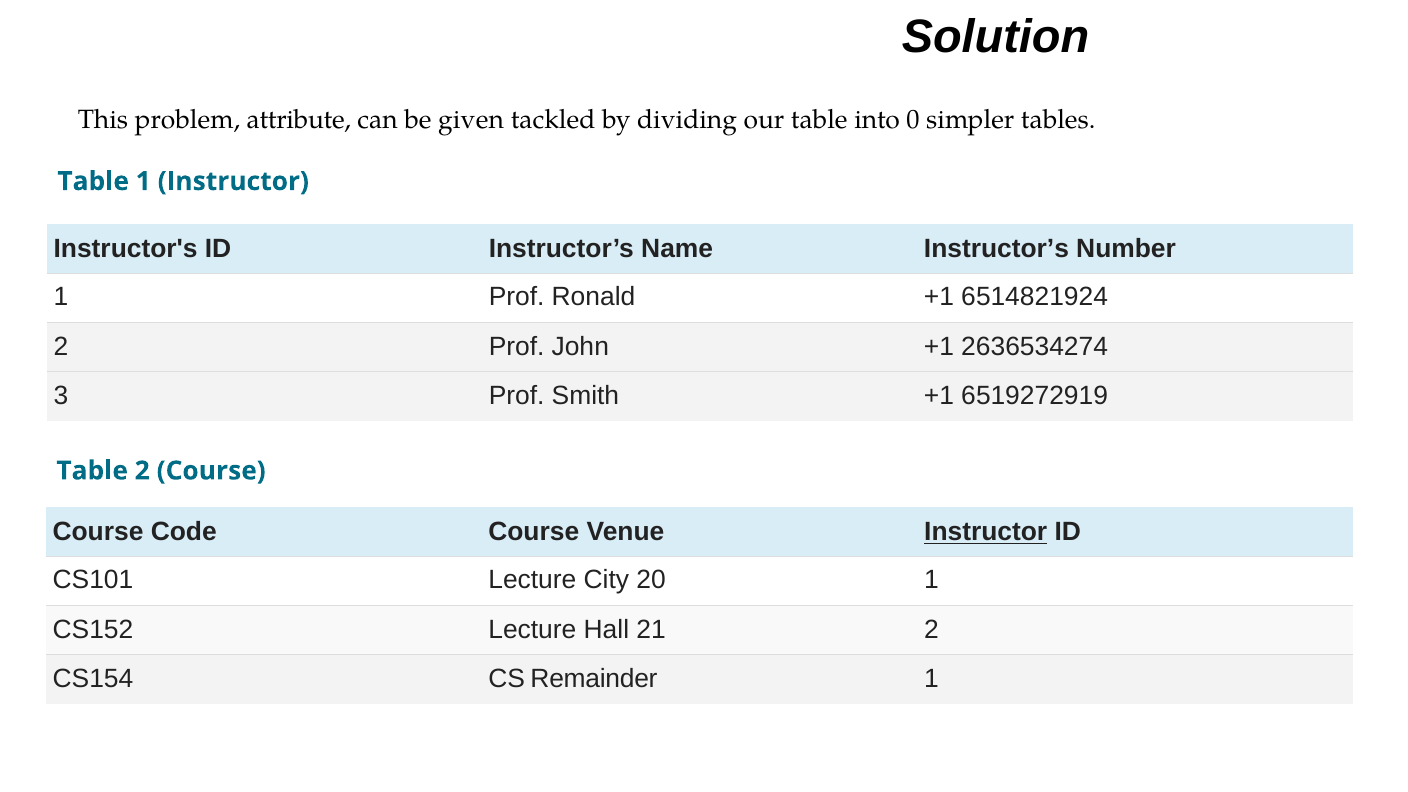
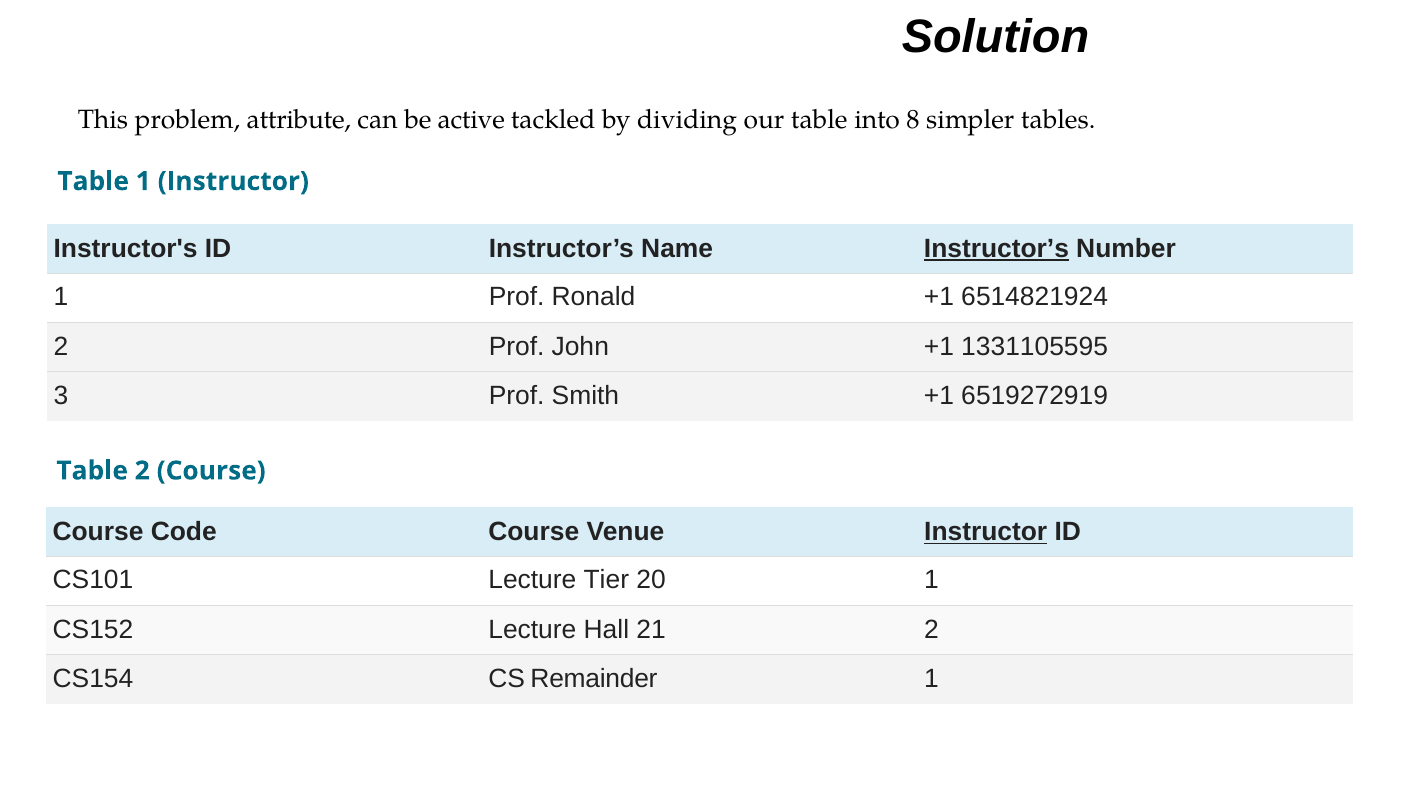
given: given -> active (471, 120)
0: 0 -> 8 (913, 120)
Instructor’s underline: none -> present (996, 249)
2636534274: 2636534274 -> 1331105595 (1035, 346)
City: City -> Tier (606, 580)
